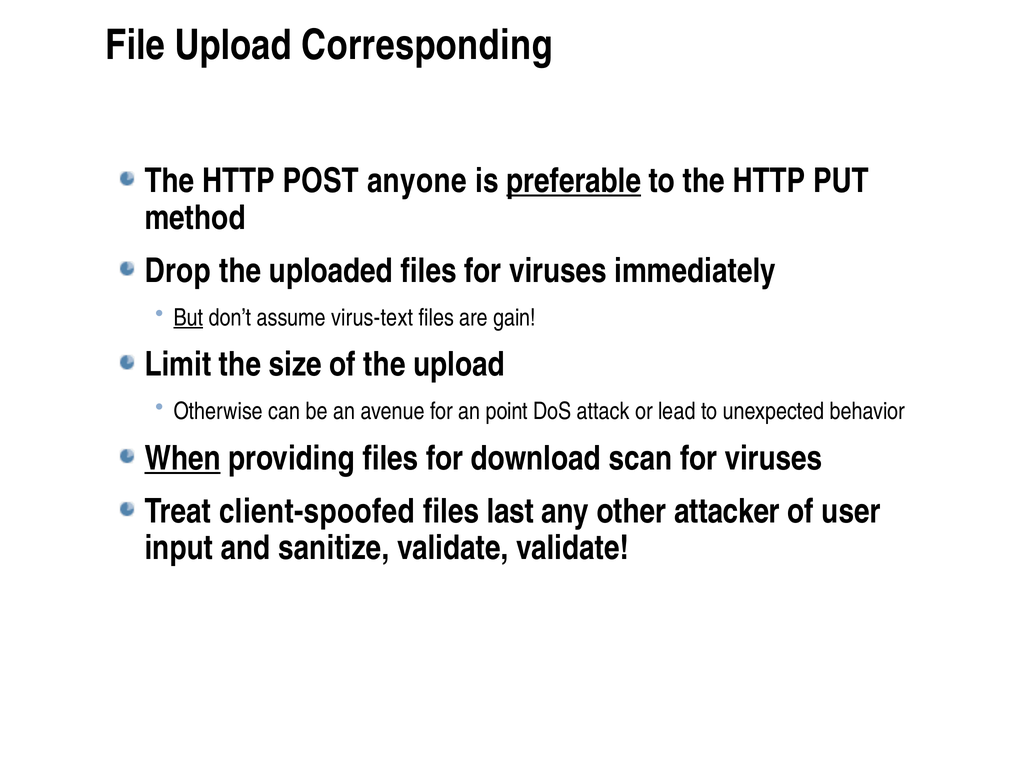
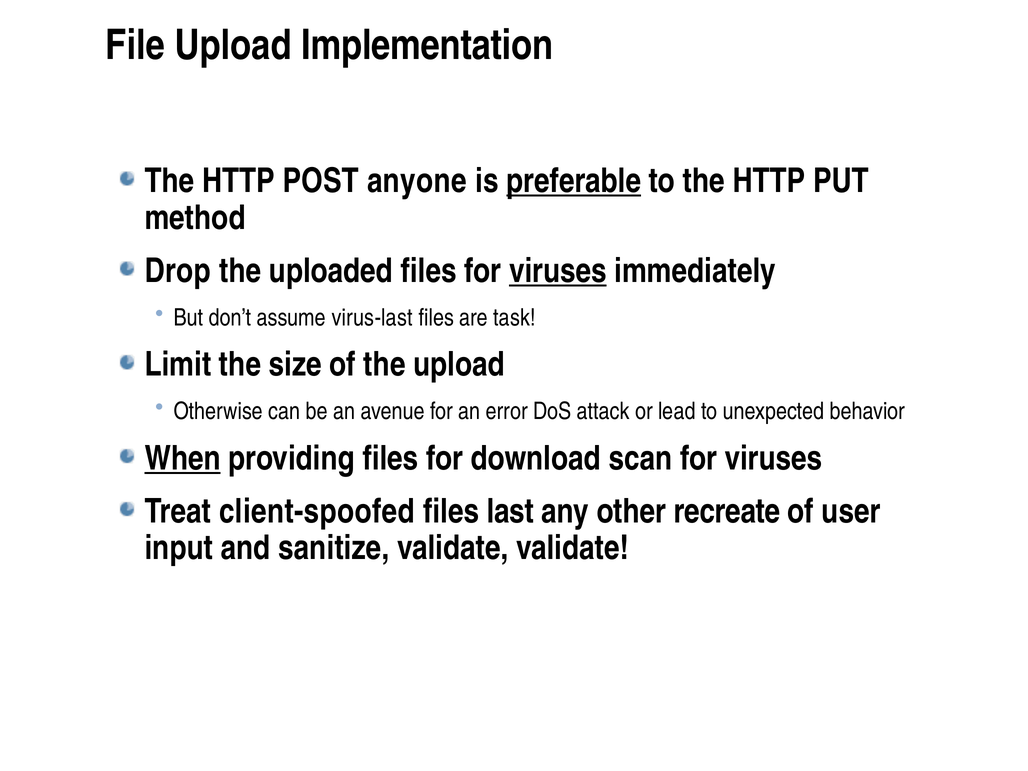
Corresponding: Corresponding -> Implementation (427, 45)
viruses underline: none -> present (558, 271)
But underline: present -> none (188, 318)
virus-text: virus-text -> virus-last (372, 318)
gain: gain -> task (514, 318)
point: point -> error (507, 411)
attacker: attacker -> recreate (727, 511)
